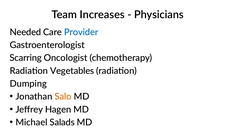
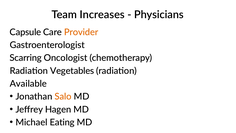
Needed: Needed -> Capsule (25, 32)
Provider colour: blue -> orange (81, 32)
Dumping: Dumping -> Available (28, 84)
Salads: Salads -> Eating (62, 122)
